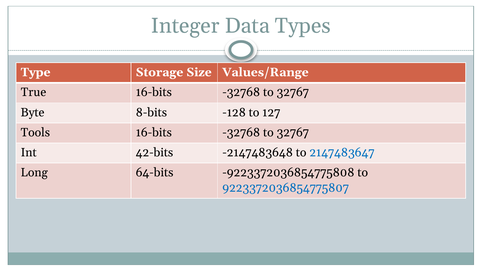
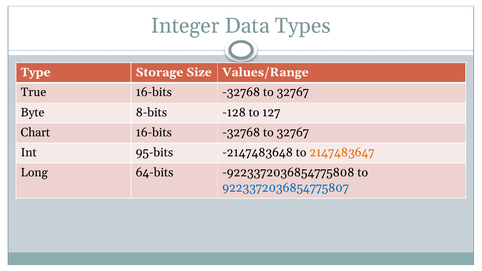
Tools: Tools -> Chart (35, 133)
42-bits: 42-bits -> 95-bits (154, 153)
2147483647 colour: blue -> orange (342, 153)
